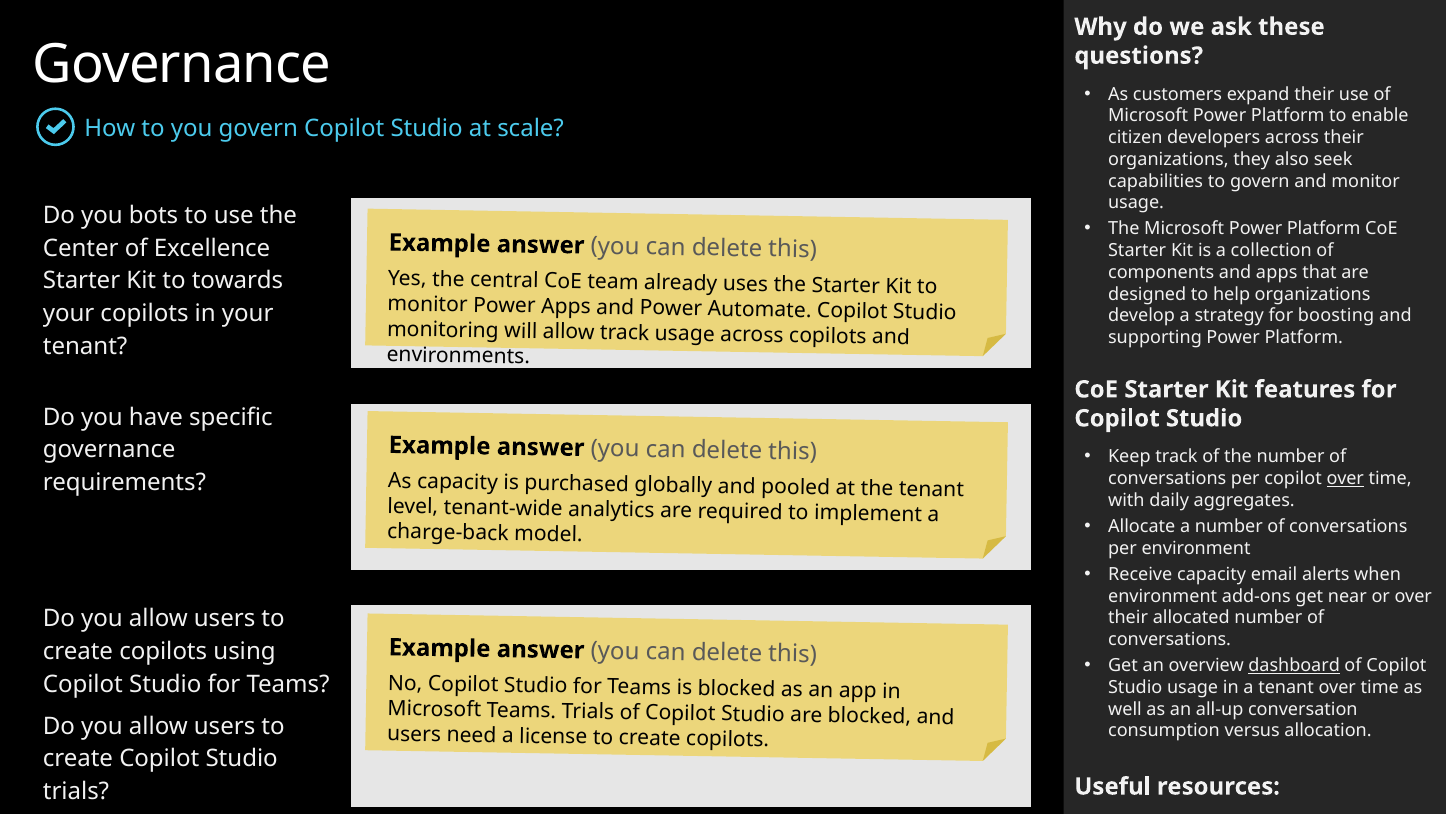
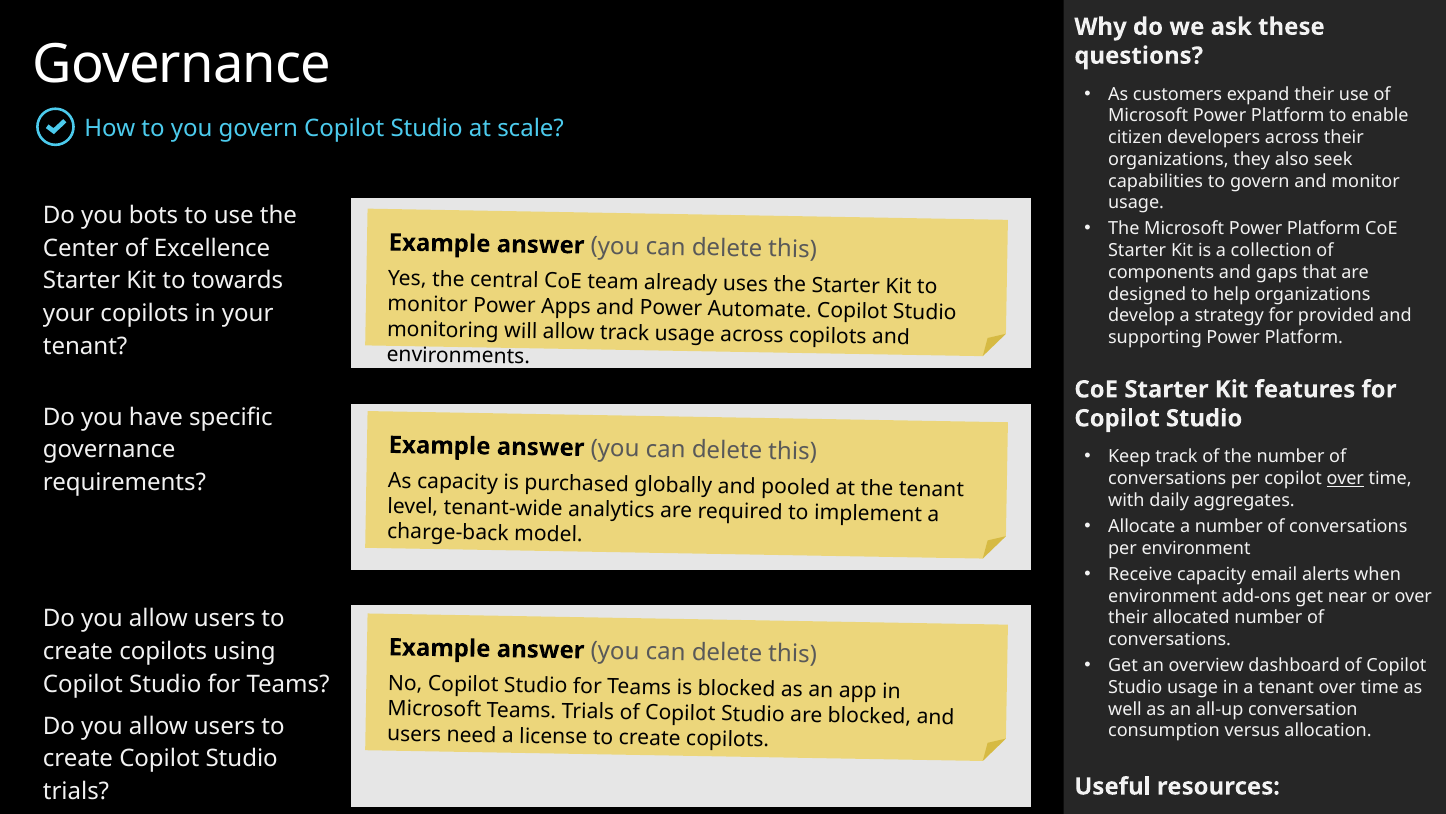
and apps: apps -> gaps (1277, 272)
boosting: boosting -> provided (1336, 316)
dashboard underline: present -> none (1294, 665)
